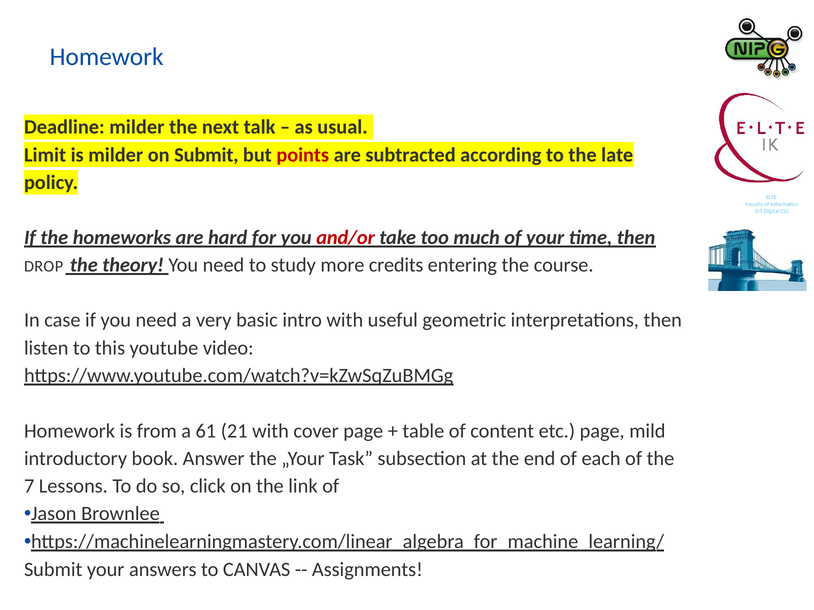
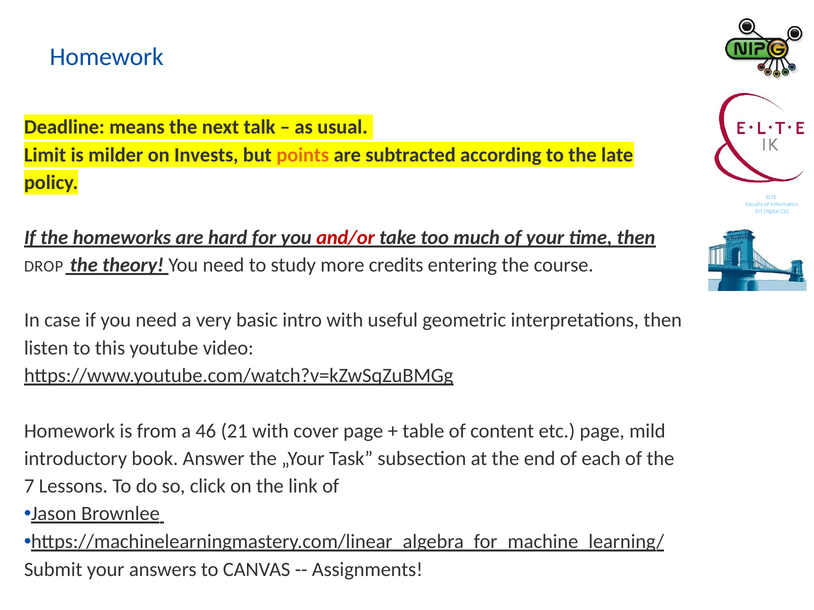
Deadline milder: milder -> means (137, 127)
on Submit: Submit -> Invests (206, 155)
points colour: red -> orange (303, 155)
61: 61 -> 46 (206, 431)
